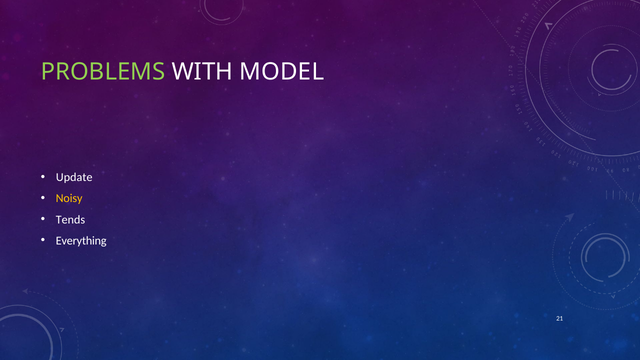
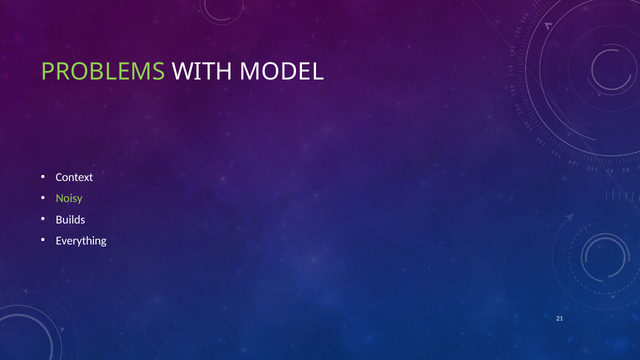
Update: Update -> Context (74, 177)
Noisy colour: yellow -> light green (69, 199)
Tends: Tends -> Builds (70, 220)
